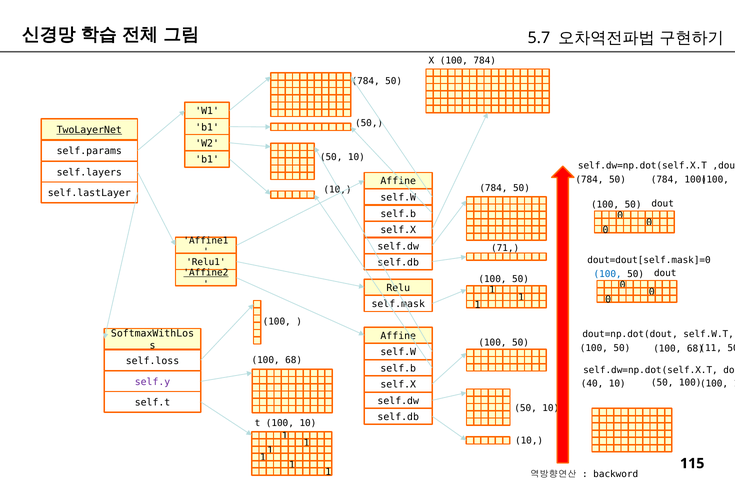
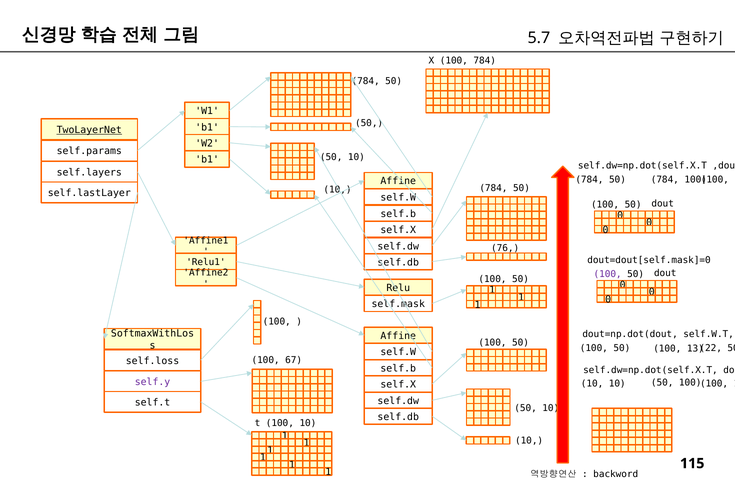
71: 71 -> 76 (505, 248)
Affine2 underline: present -> none (206, 273)
100 colour: blue -> purple (608, 274)
11: 11 -> 22 (711, 348)
68: 68 -> 13 (695, 348)
68: 68 -> 67 (294, 360)
40: 40 -> 10 (592, 384)
